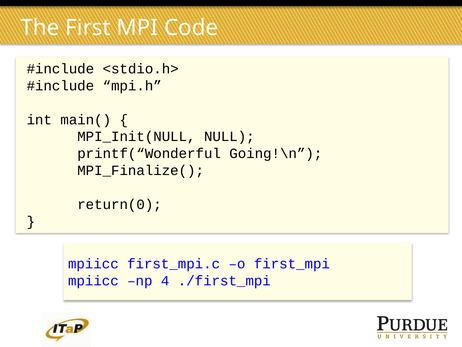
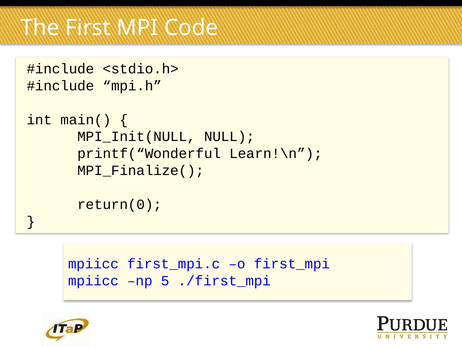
Going!\n: Going!\n -> Learn!\n (276, 153)
4: 4 -> 5 (165, 281)
